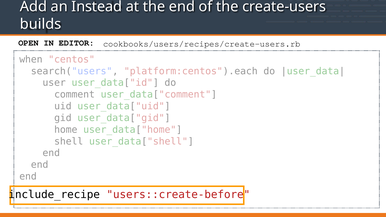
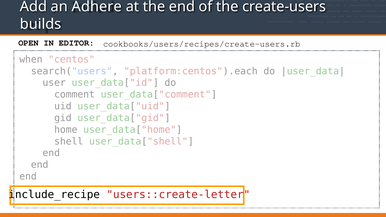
Instead: Instead -> Adhere (97, 7)
users::create-before: users::create-before -> users::create-letter (178, 195)
